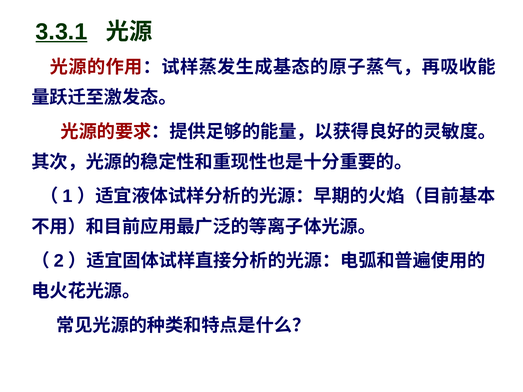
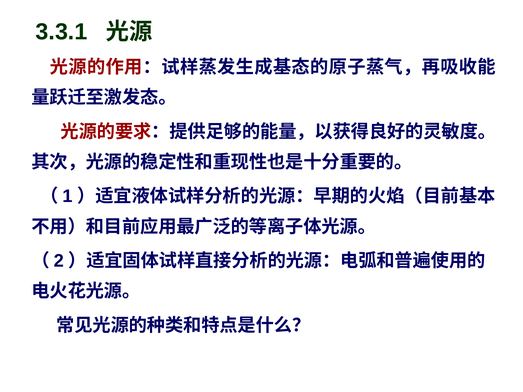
3.3.1 underline: present -> none (61, 32)
